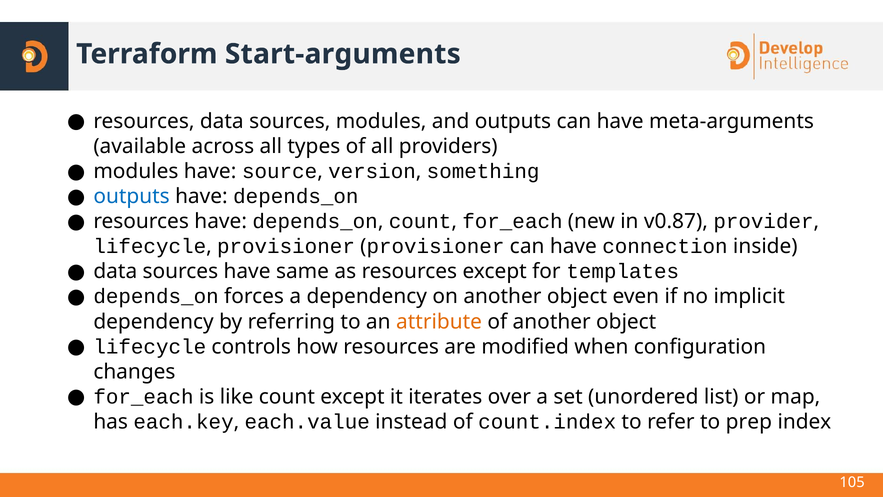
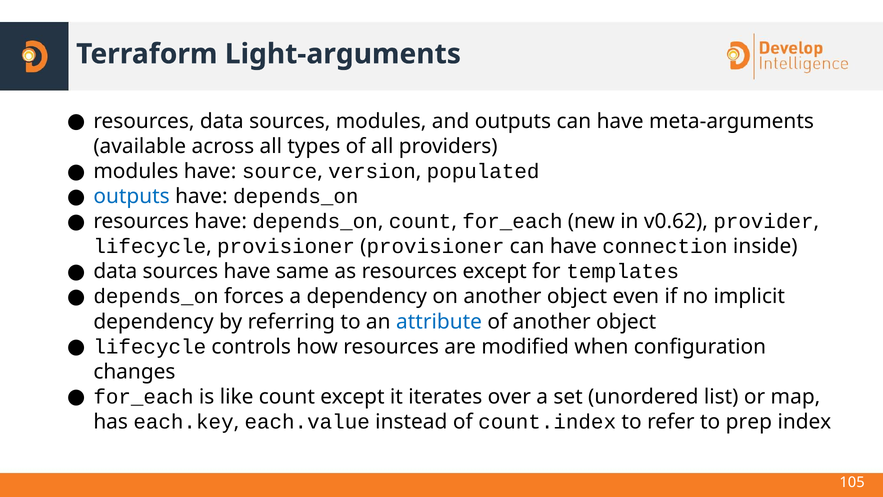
Start-arguments: Start-arguments -> Light-arguments (343, 54)
something: something -> populated (483, 171)
v0.87: v0.87 -> v0.62 (676, 221)
attribute colour: orange -> blue (439, 321)
